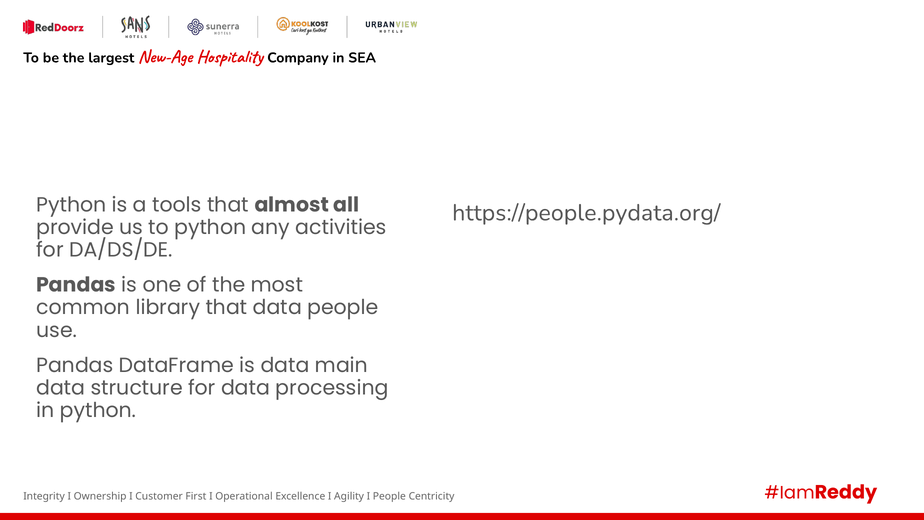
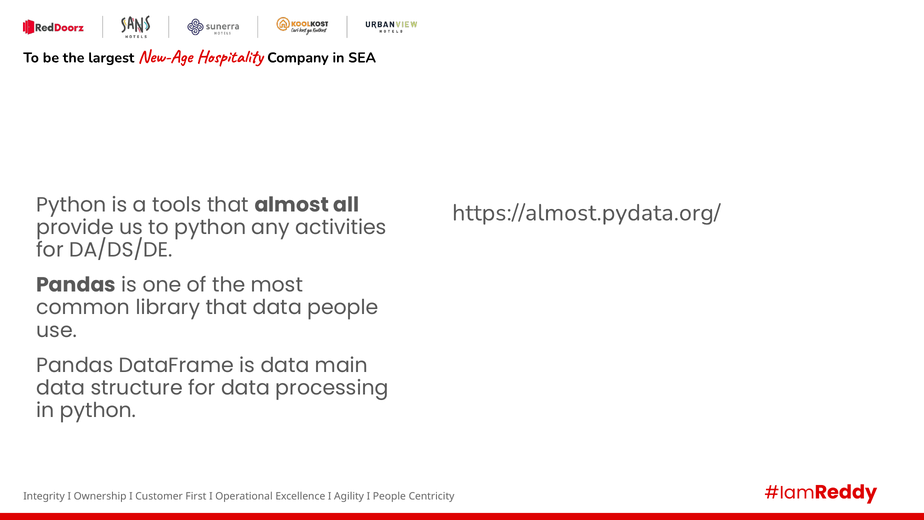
https://people.pydata.org/: https://people.pydata.org/ -> https://almost.pydata.org/ (586, 213)
